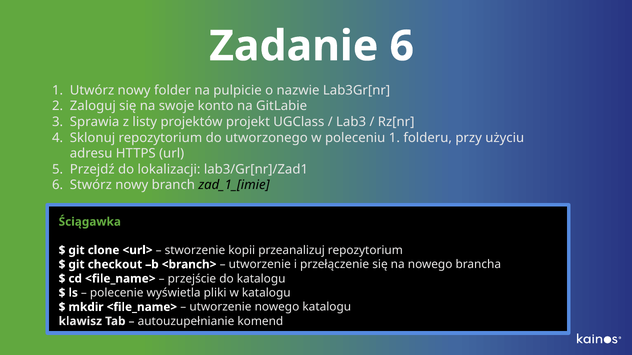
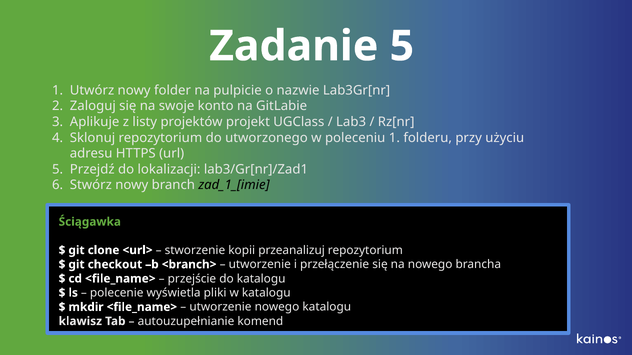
Zadanie 6: 6 -> 5 (402, 46)
Sprawia: Sprawia -> Aplikuje (95, 122)
